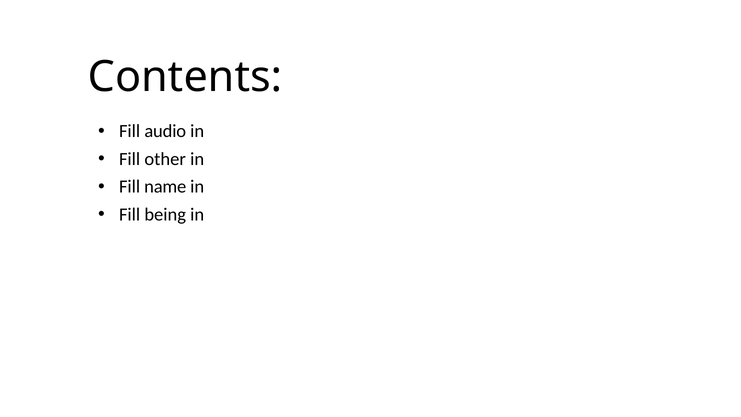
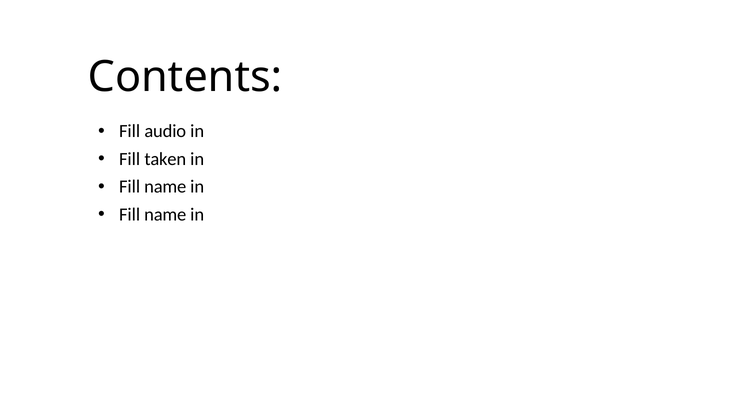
other: other -> taken (165, 159)
being: being -> name (165, 214)
